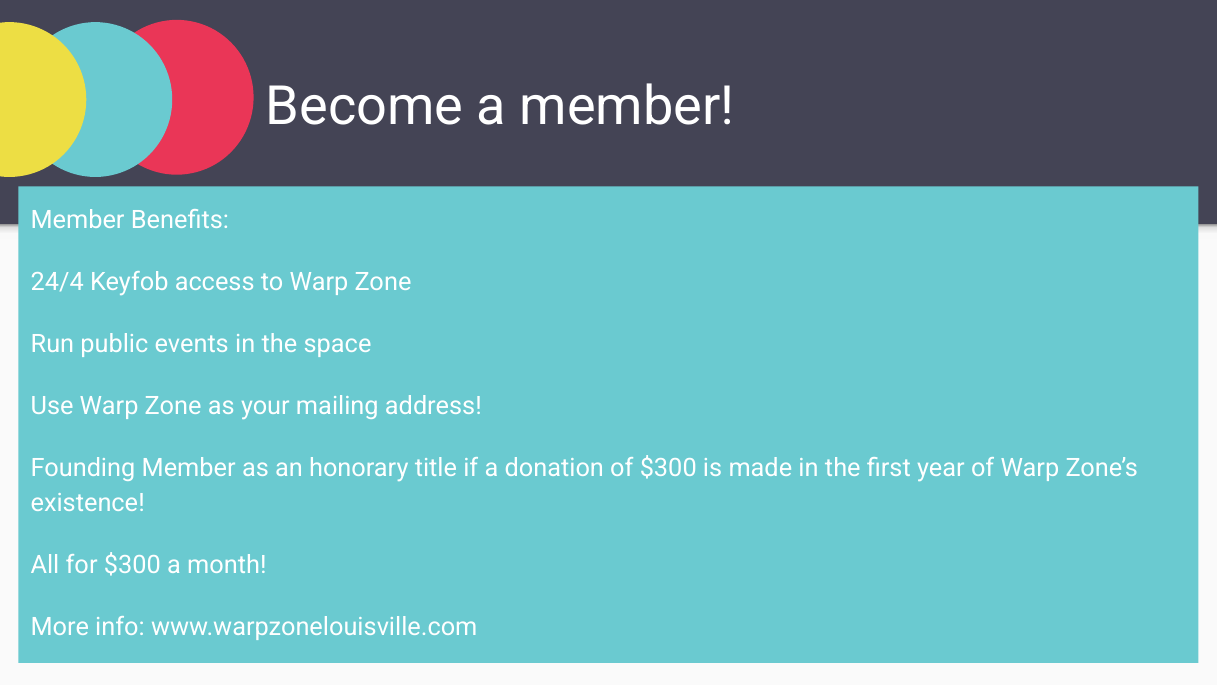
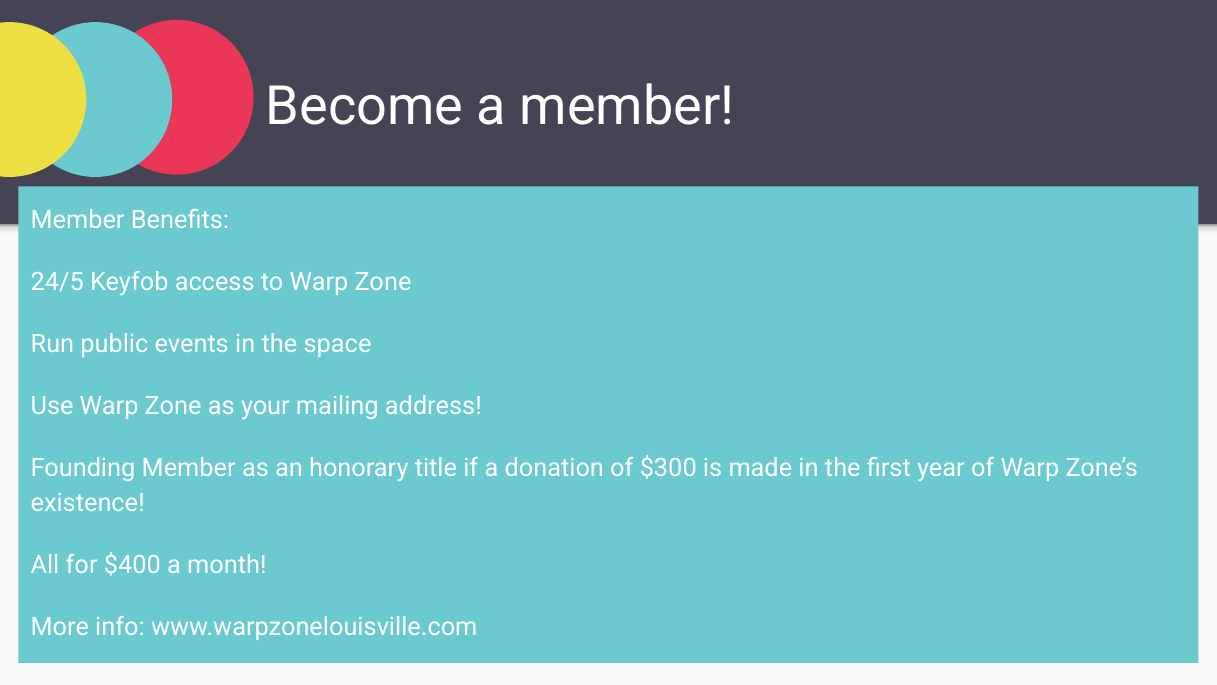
24/4: 24/4 -> 24/5 (57, 282)
for $300: $300 -> $400 (132, 565)
